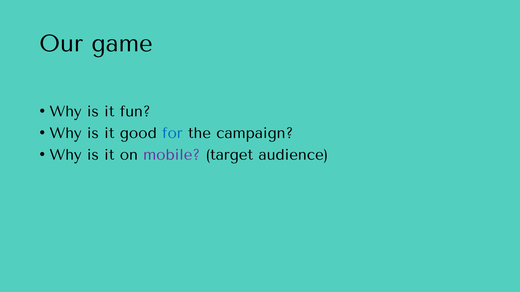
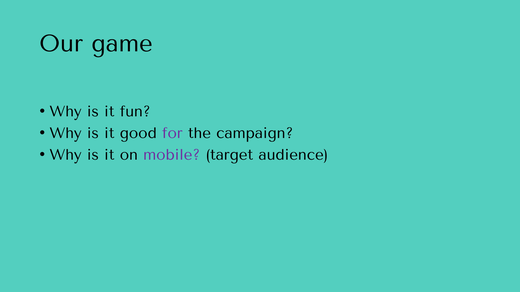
for colour: blue -> purple (172, 133)
